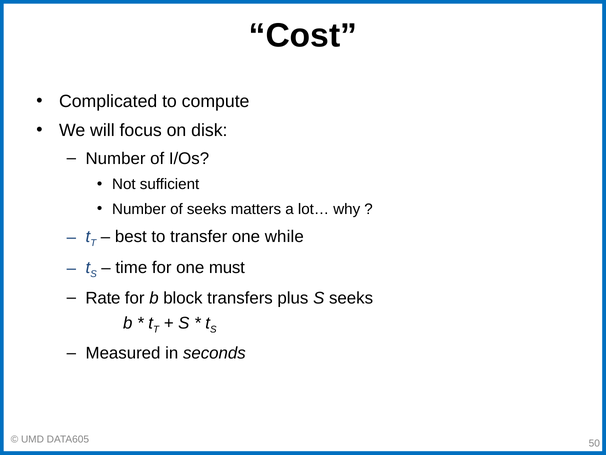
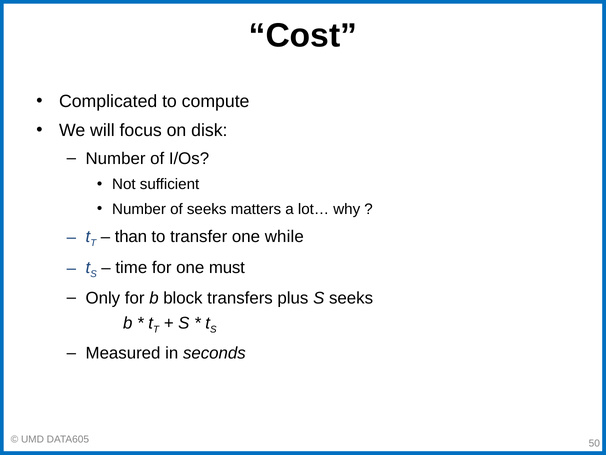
best: best -> than (131, 236)
Rate: Rate -> Only (103, 298)
